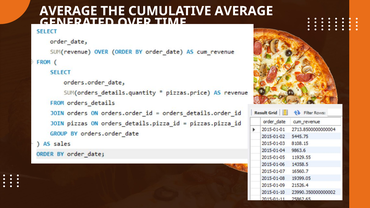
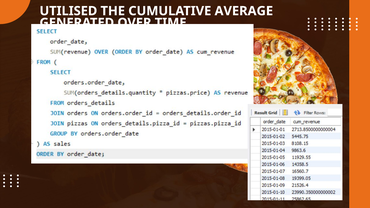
AVERAGE: AVERAGE -> UTILISED (68, 11)
